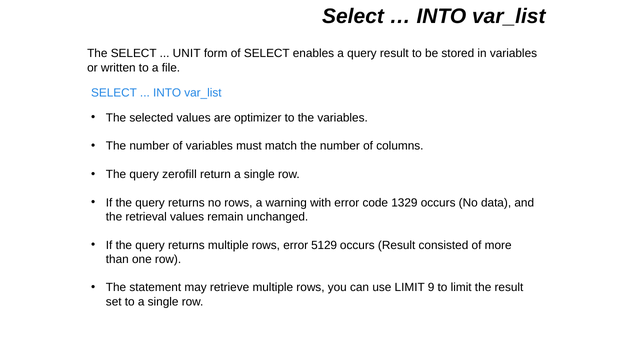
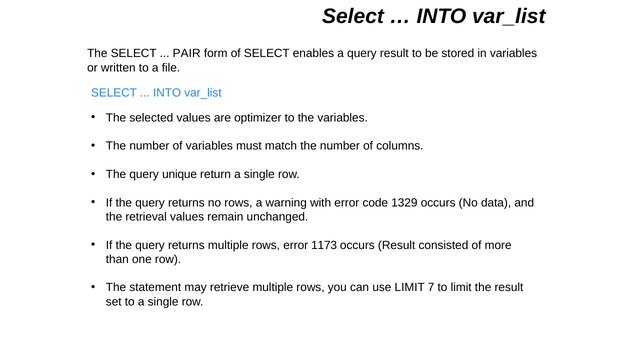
UNIT: UNIT -> PAIR (187, 53)
zerofill: zerofill -> unique (180, 174)
5129: 5129 -> 1173 (324, 245)
9: 9 -> 7 (431, 287)
